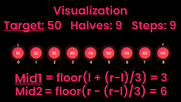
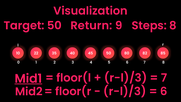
Target underline: present -> none (24, 26)
Halves: Halves -> Return (91, 26)
Steps 9: 9 -> 8 (173, 26)
3: 3 -> 7 (164, 78)
